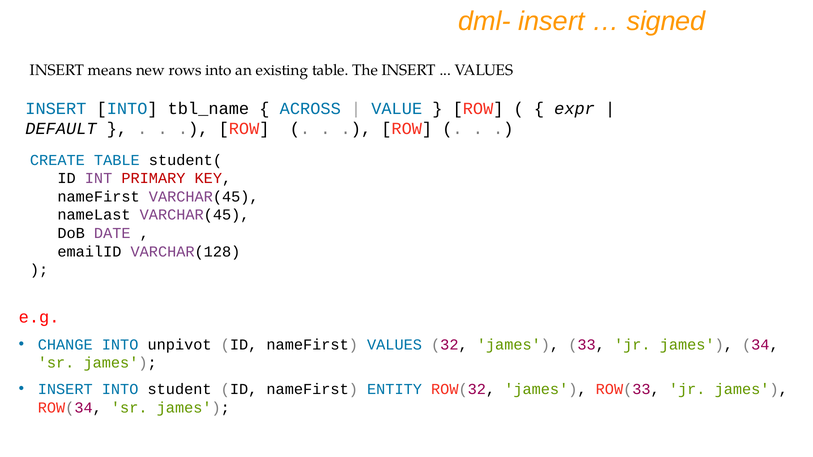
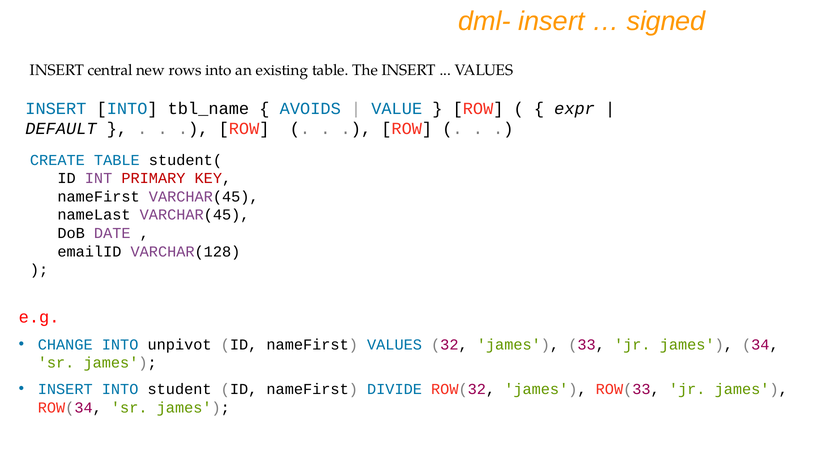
means: means -> central (110, 70)
ACROSS: ACROSS -> AVOIDS (310, 109)
ENTITY: ENTITY -> DIVIDE (395, 389)
